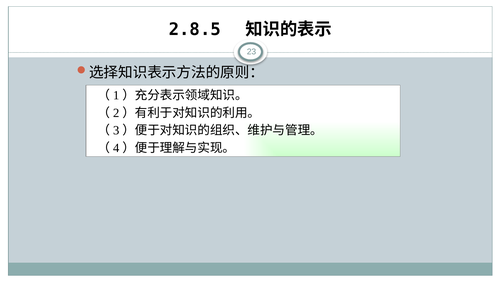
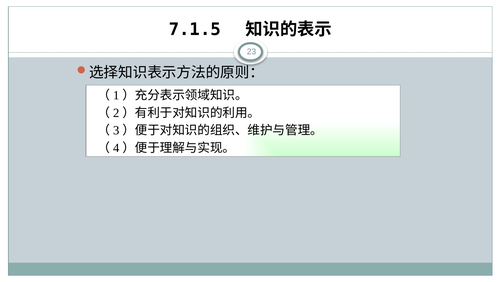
2.8.5: 2.8.5 -> 7.1.5 (195, 30)
